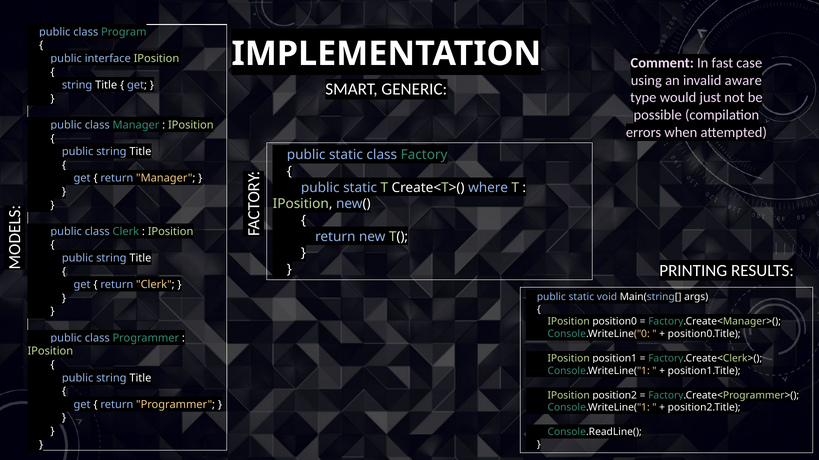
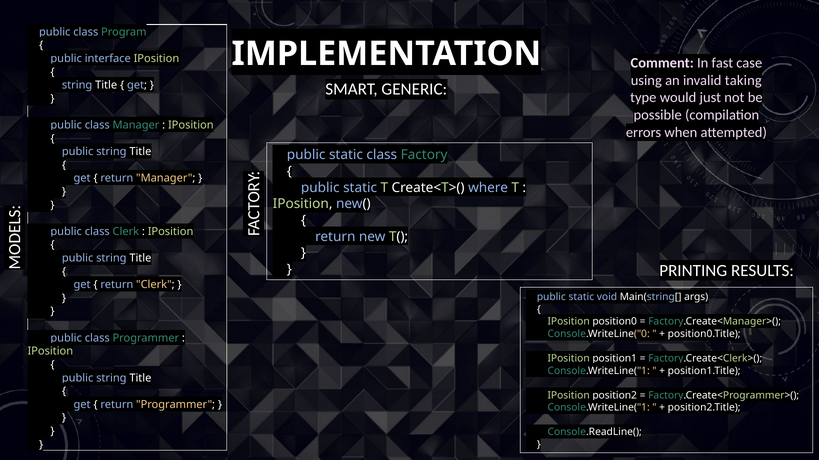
aware: aware -> taking (743, 80)
